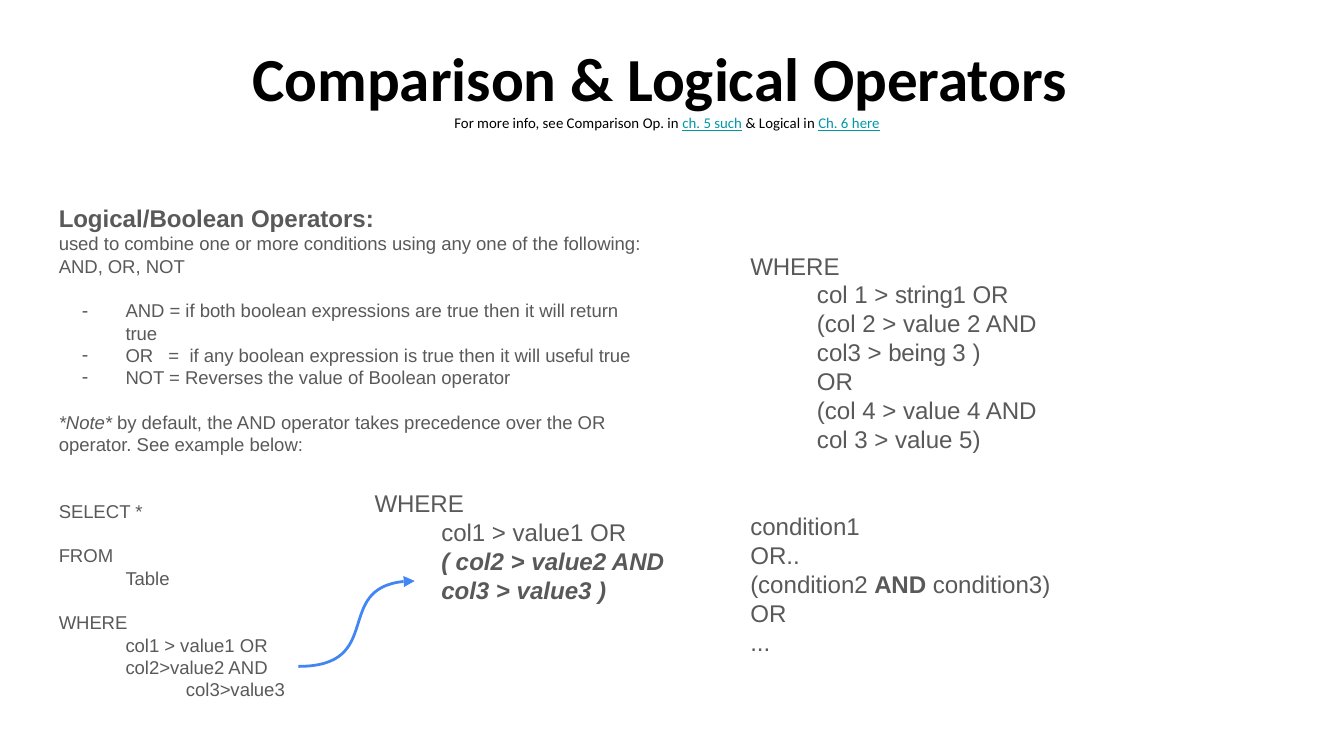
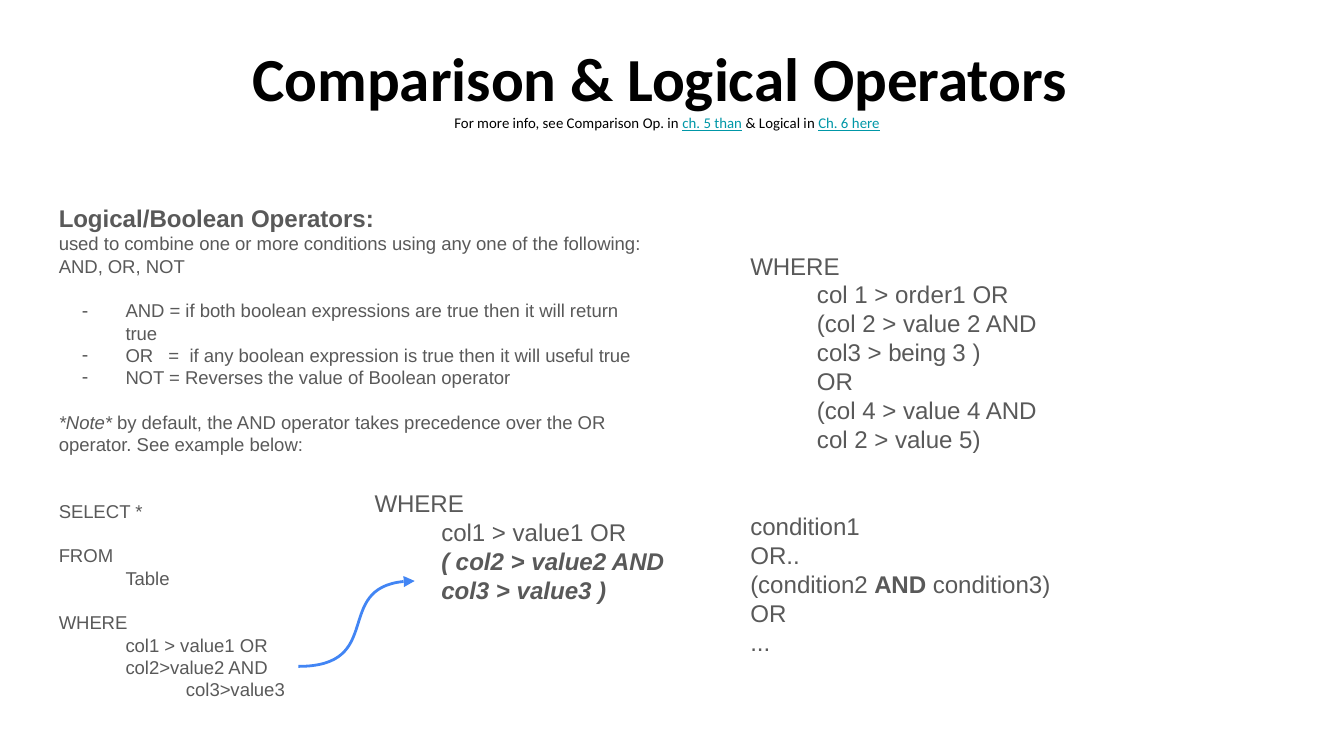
such: such -> than (728, 124)
string1: string1 -> order1 (930, 296)
3: 3 -> 2 (861, 440)
